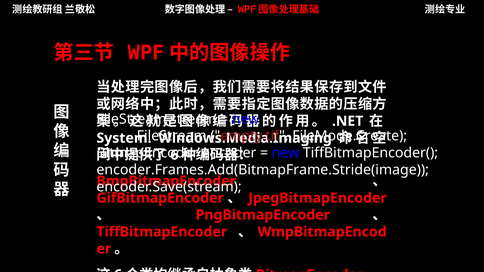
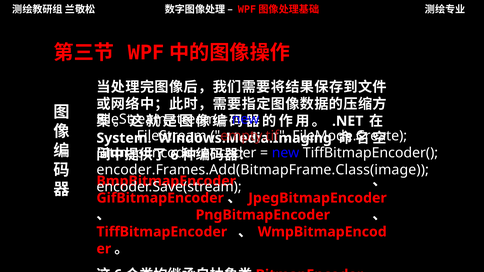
encoder.Frames.Add(BitmapFrame.Stride(image: encoder.Frames.Add(BitmapFrame.Stride(image -> encoder.Frames.Add(BitmapFrame.Class(image (263, 170)
